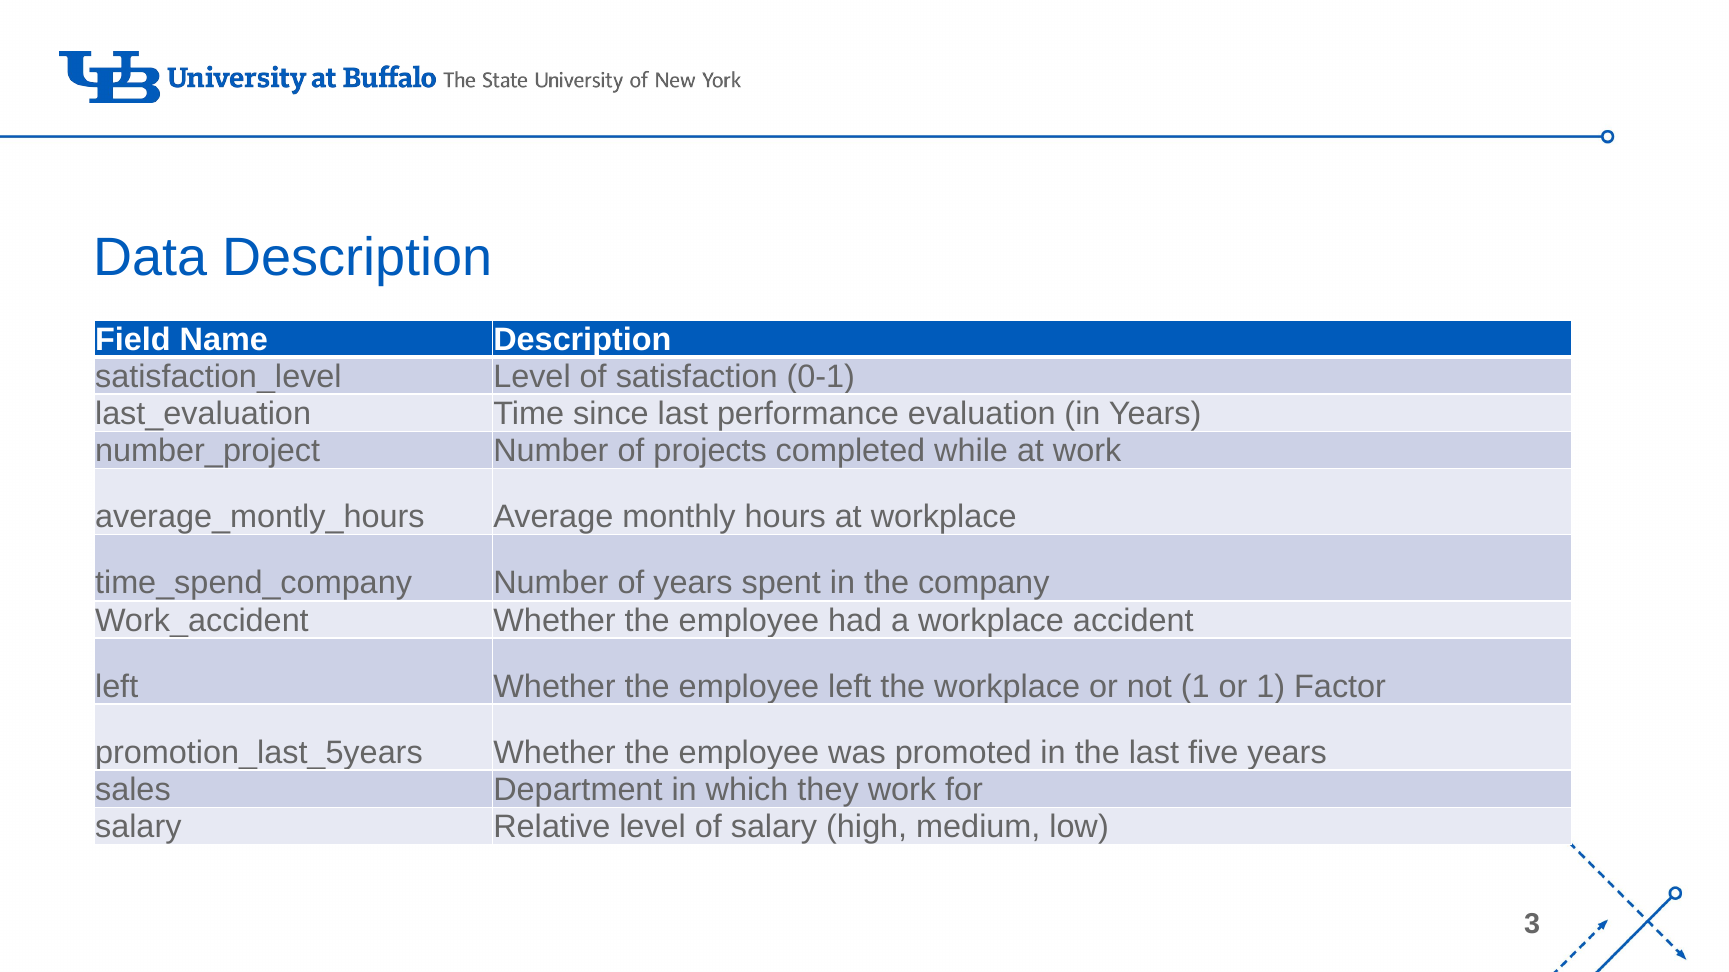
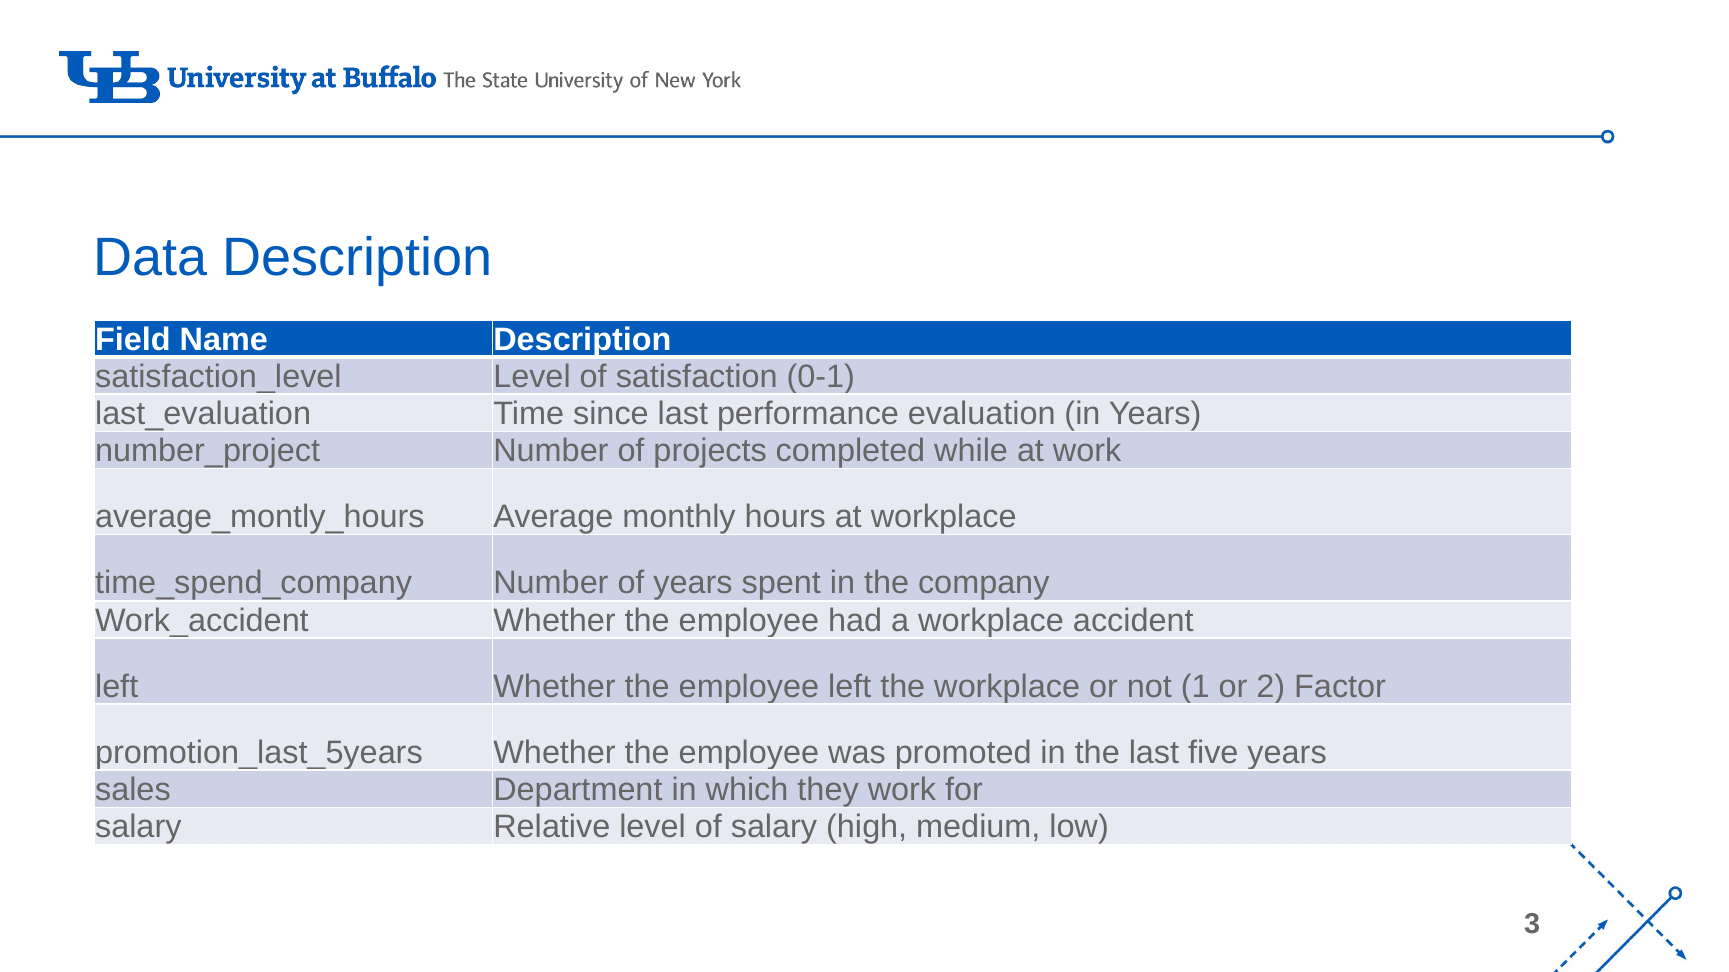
or 1: 1 -> 2 (1271, 687)
